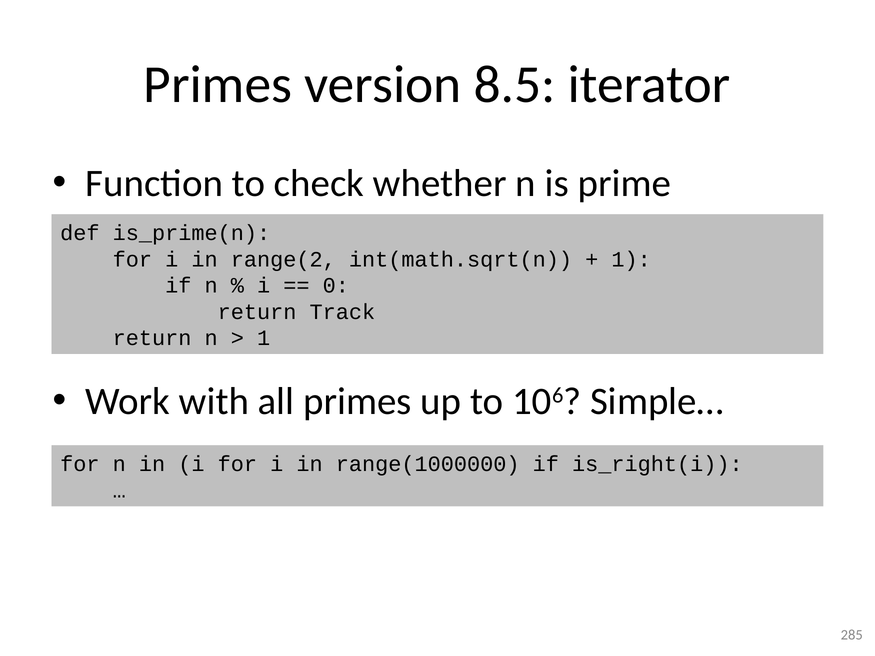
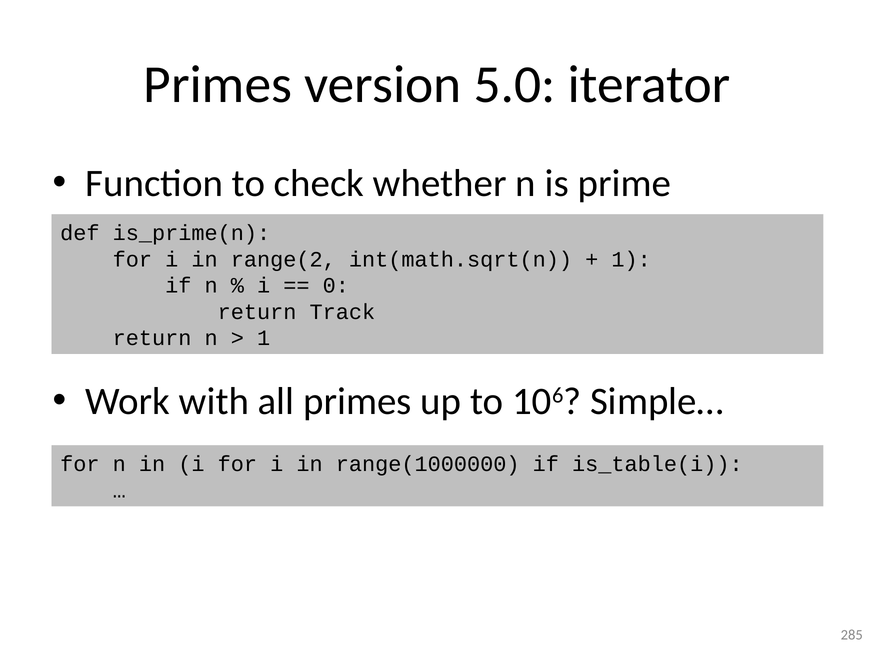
8.5: 8.5 -> 5.0 (514, 85)
is_right(i: is_right(i -> is_table(i (657, 464)
